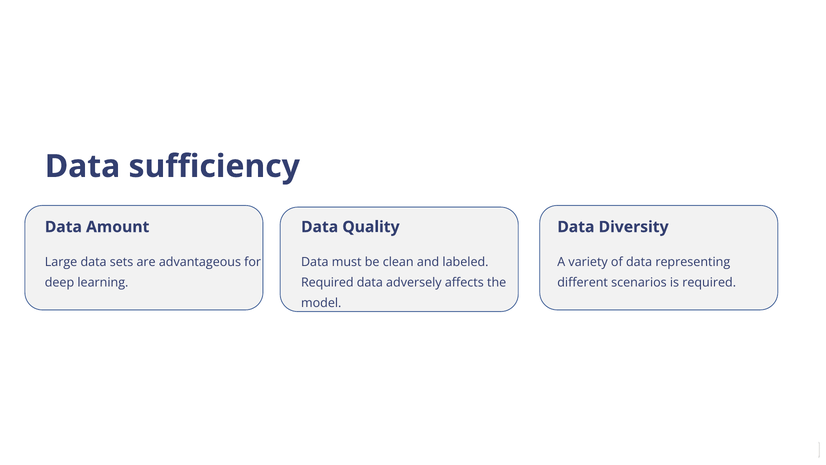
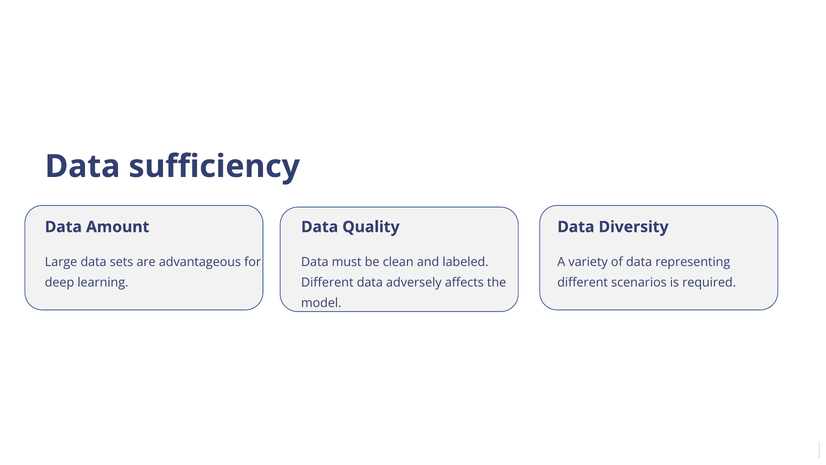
Required: Required -> Different (327, 282)
